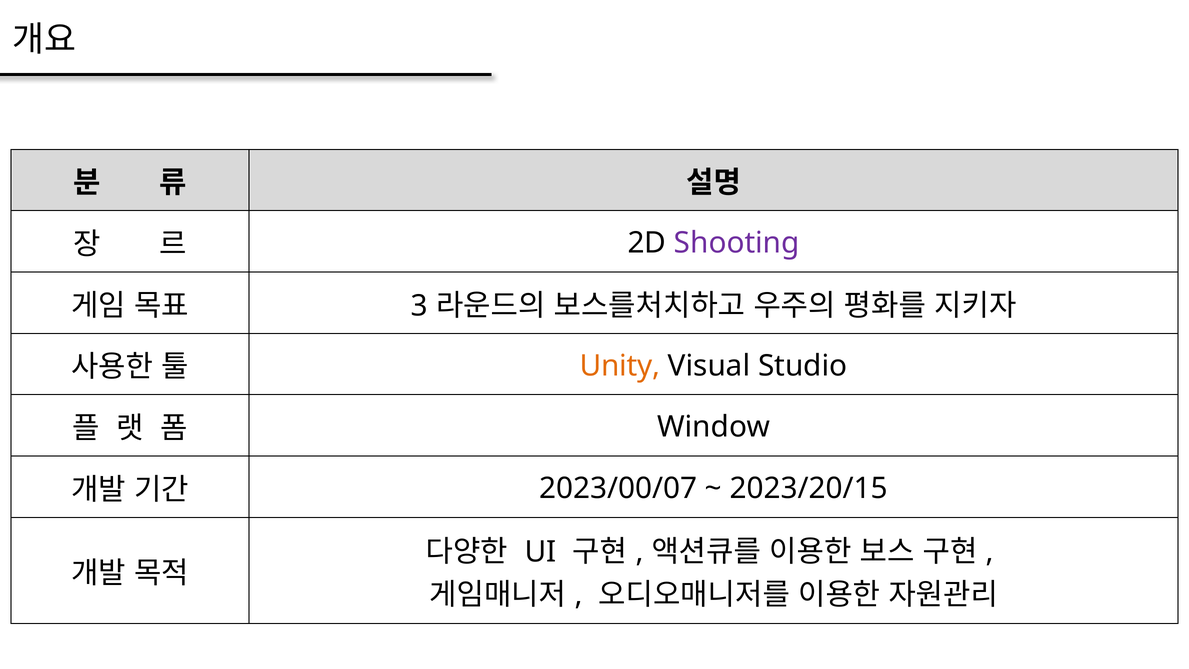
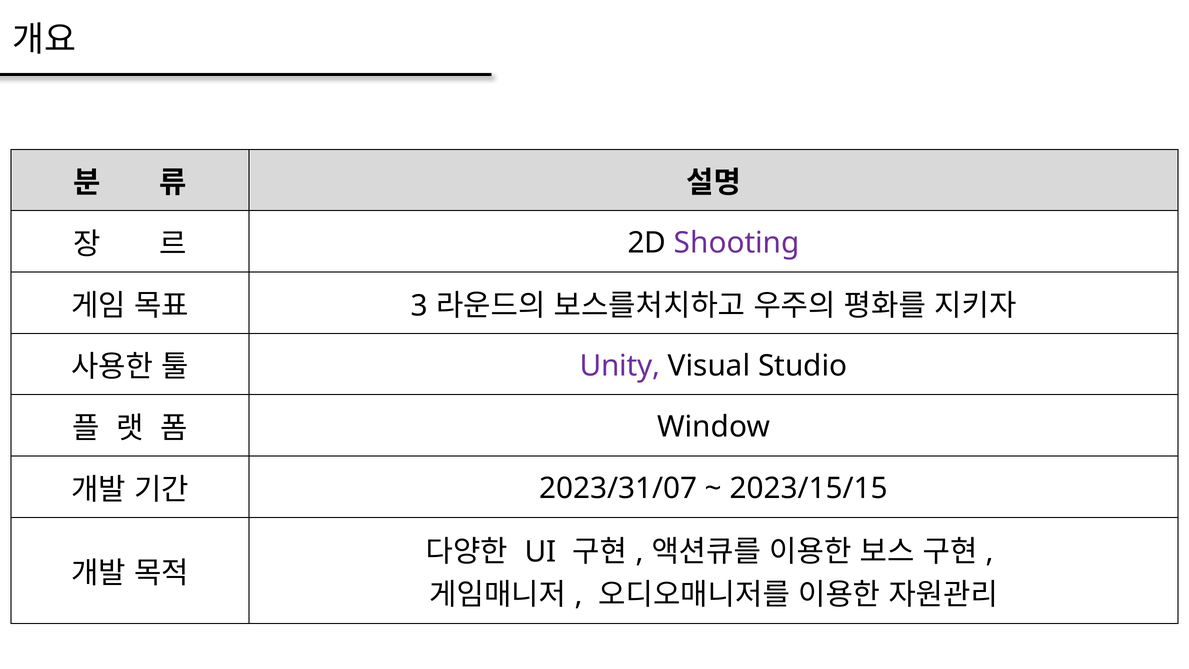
Unity colour: orange -> purple (620, 366)
2023/00/07: 2023/00/07 -> 2023/31/07 (618, 488)
2023/20/15: 2023/20/15 -> 2023/15/15 (809, 488)
